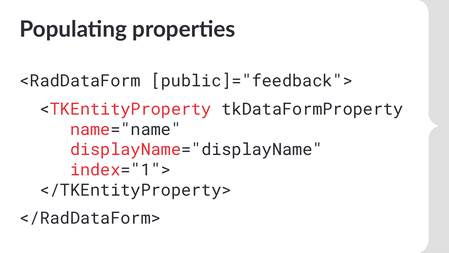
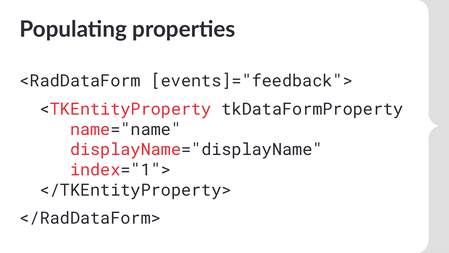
public]="feedback">: public]="feedback"> -> events]="feedback"> (252, 81)
